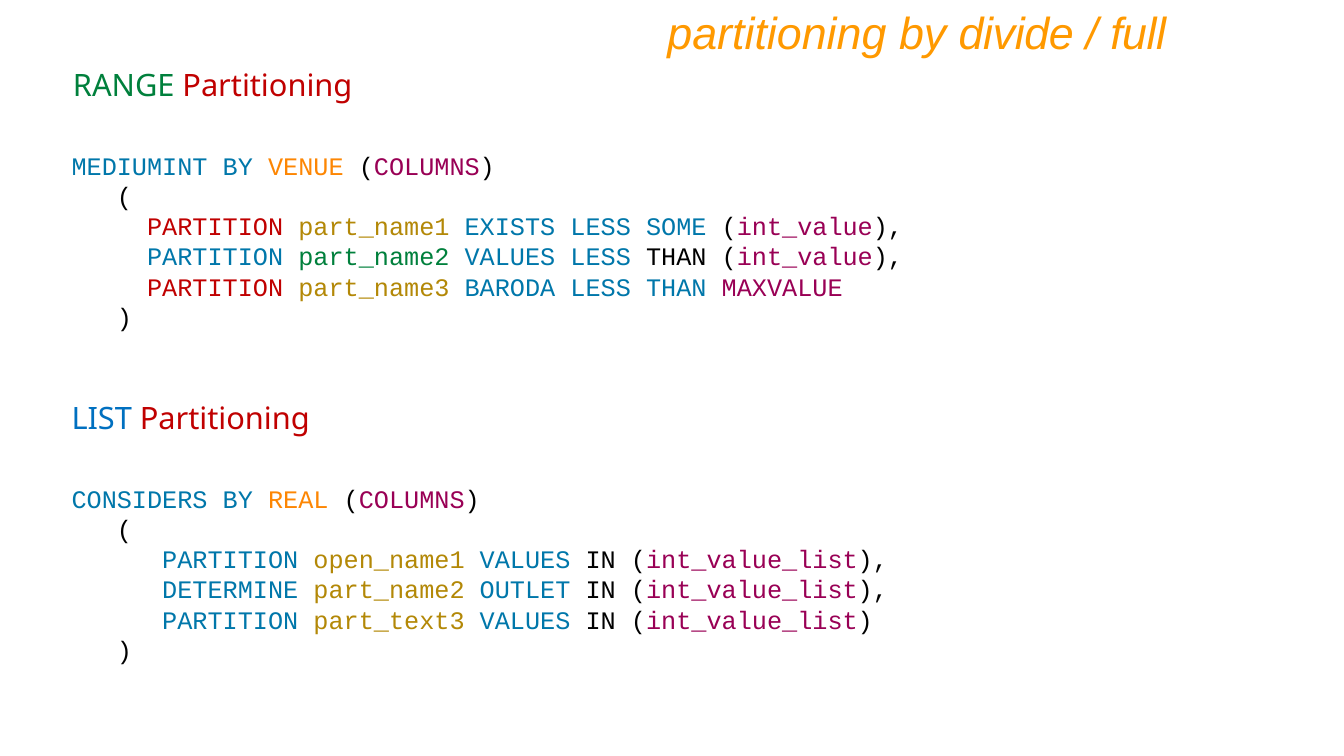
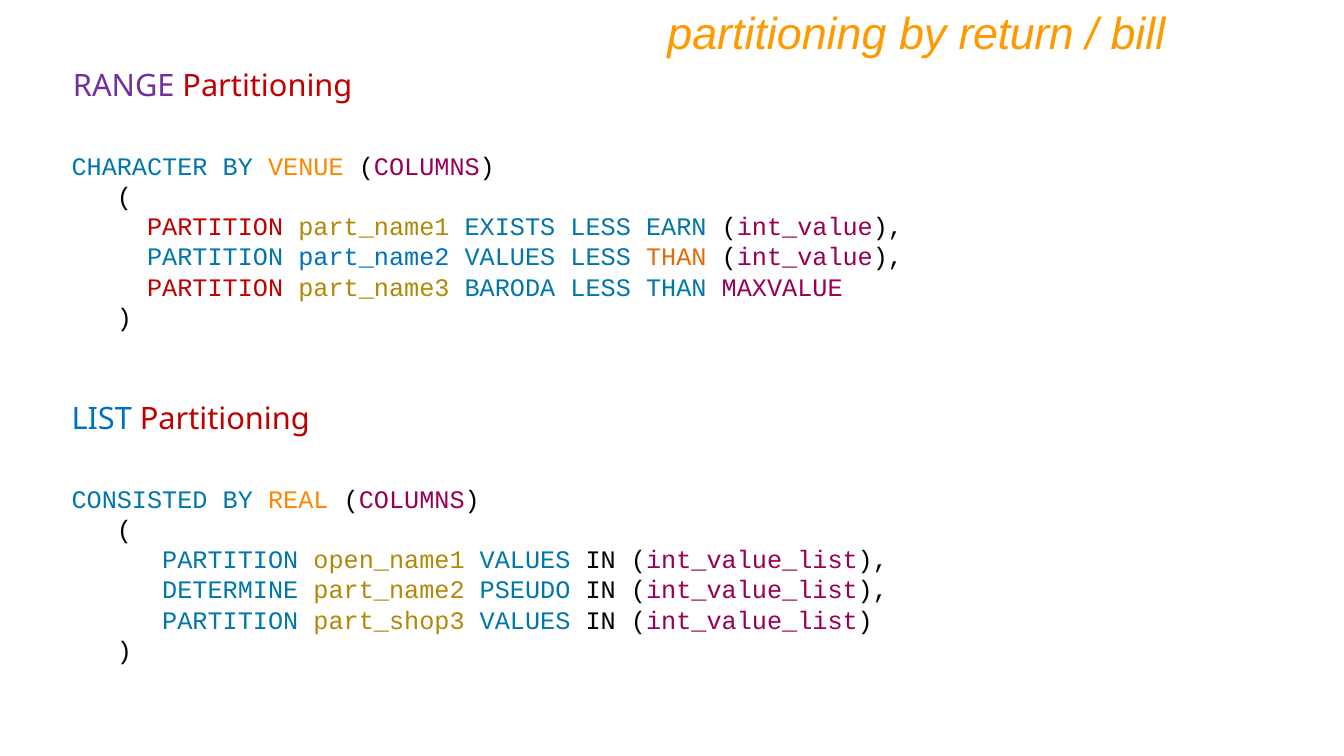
divide: divide -> return (1016, 35)
full: full -> bill (1138, 35)
RANGE colour: green -> purple (124, 87)
MEDIUMINT: MEDIUMINT -> CHARACTER (140, 167)
SOME: SOME -> EARN (676, 227)
part_name2 colour: green -> blue (374, 257)
THAN colour: black -> orange (676, 257)
CONSIDERS: CONSIDERS -> CONSISTED (140, 500)
OUTLET: OUTLET -> PSEUDO (525, 590)
part_text3: part_text3 -> part_shop3 (389, 621)
